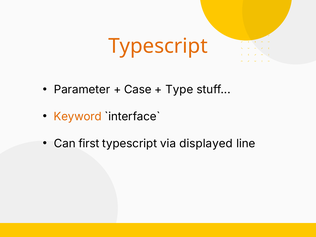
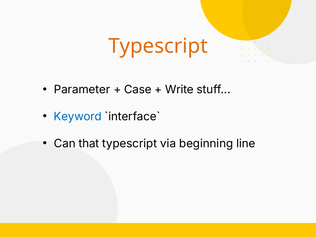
Type: Type -> Write (179, 90)
Keyword colour: orange -> blue (78, 117)
first: first -> that (89, 143)
displayed: displayed -> beginning (206, 143)
